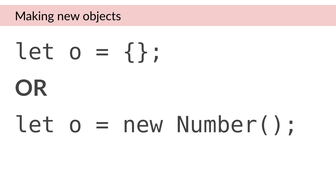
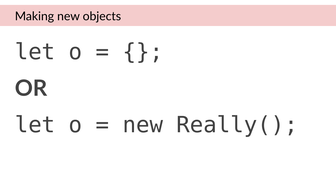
Number(: Number( -> Really( (237, 125)
